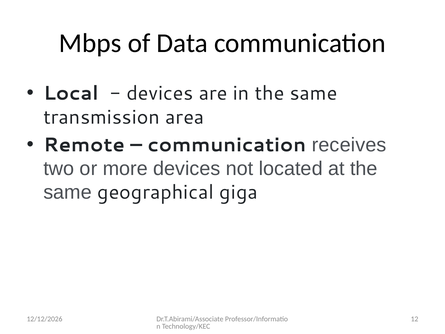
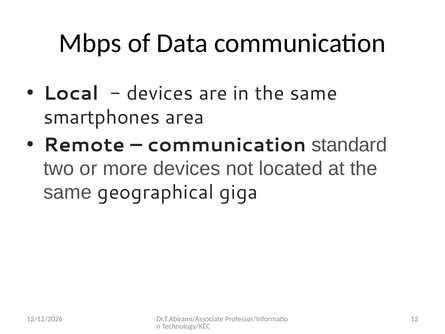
transmission: transmission -> smartphones (102, 117)
receives: receives -> standard (349, 145)
